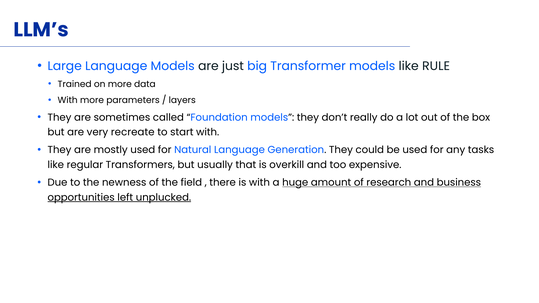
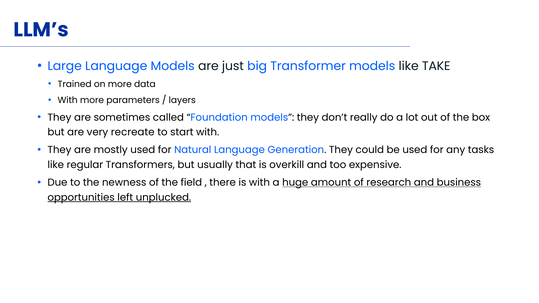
RULE: RULE -> TAKE (436, 66)
